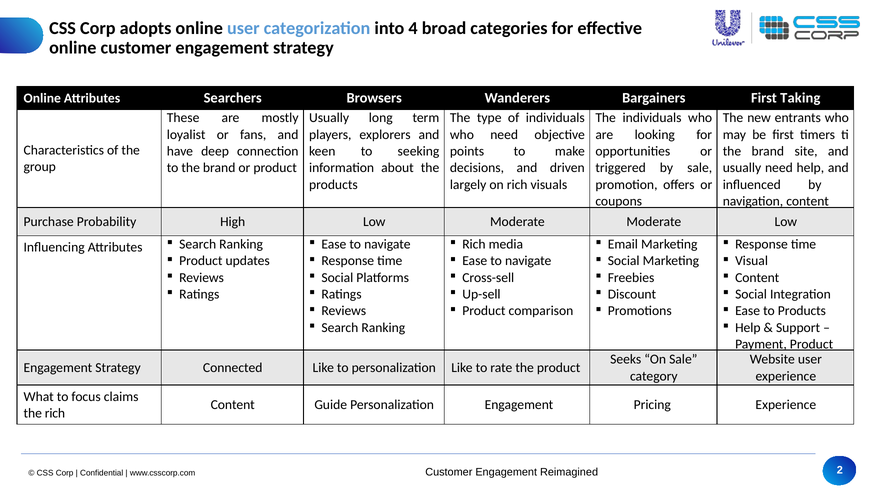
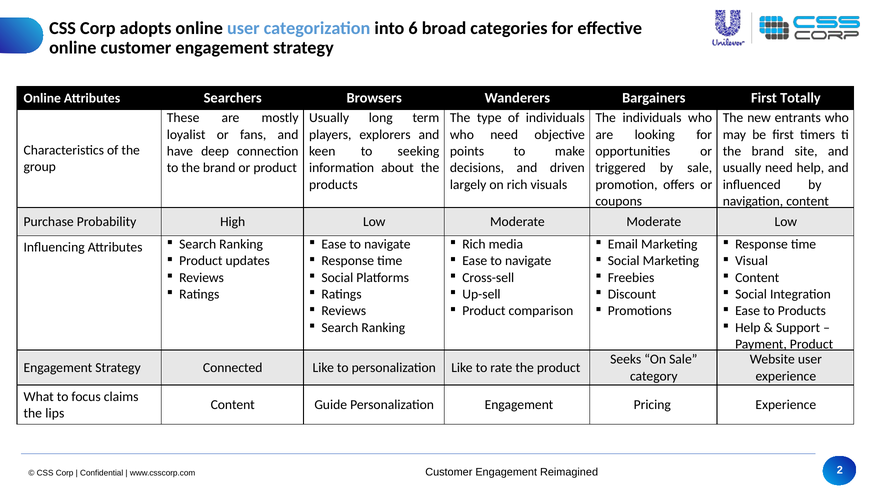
4: 4 -> 6 (413, 28)
Taking: Taking -> Totally (800, 98)
the rich: rich -> lips (55, 413)
